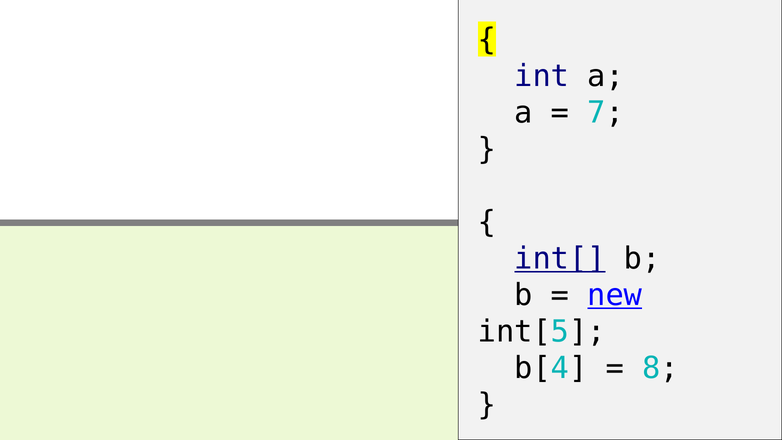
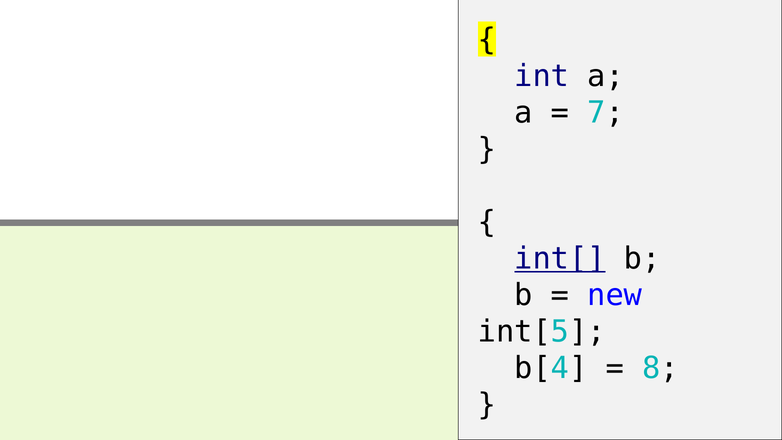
new underline: present -> none (615, 295)
